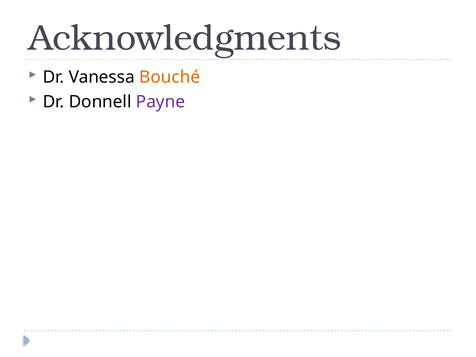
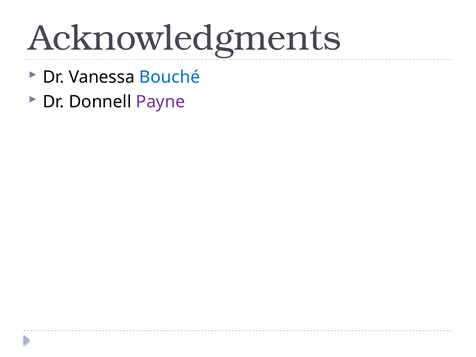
Bouché colour: orange -> blue (170, 77)
